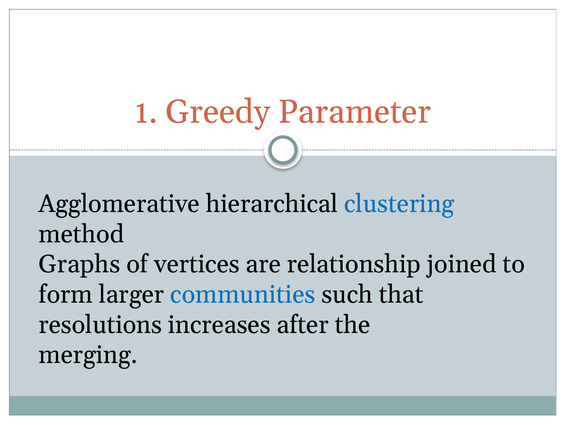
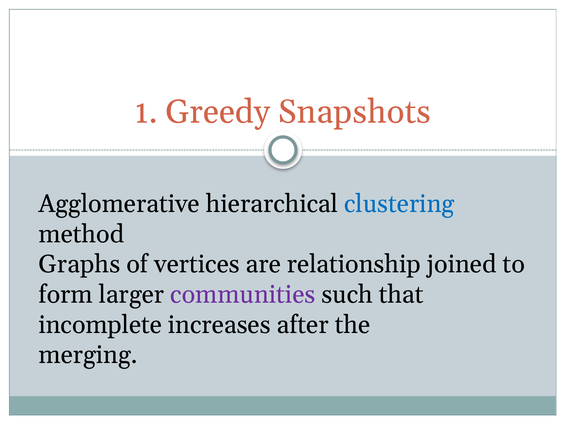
Parameter: Parameter -> Snapshots (355, 112)
communities colour: blue -> purple (243, 294)
resolutions: resolutions -> incomplete (100, 324)
